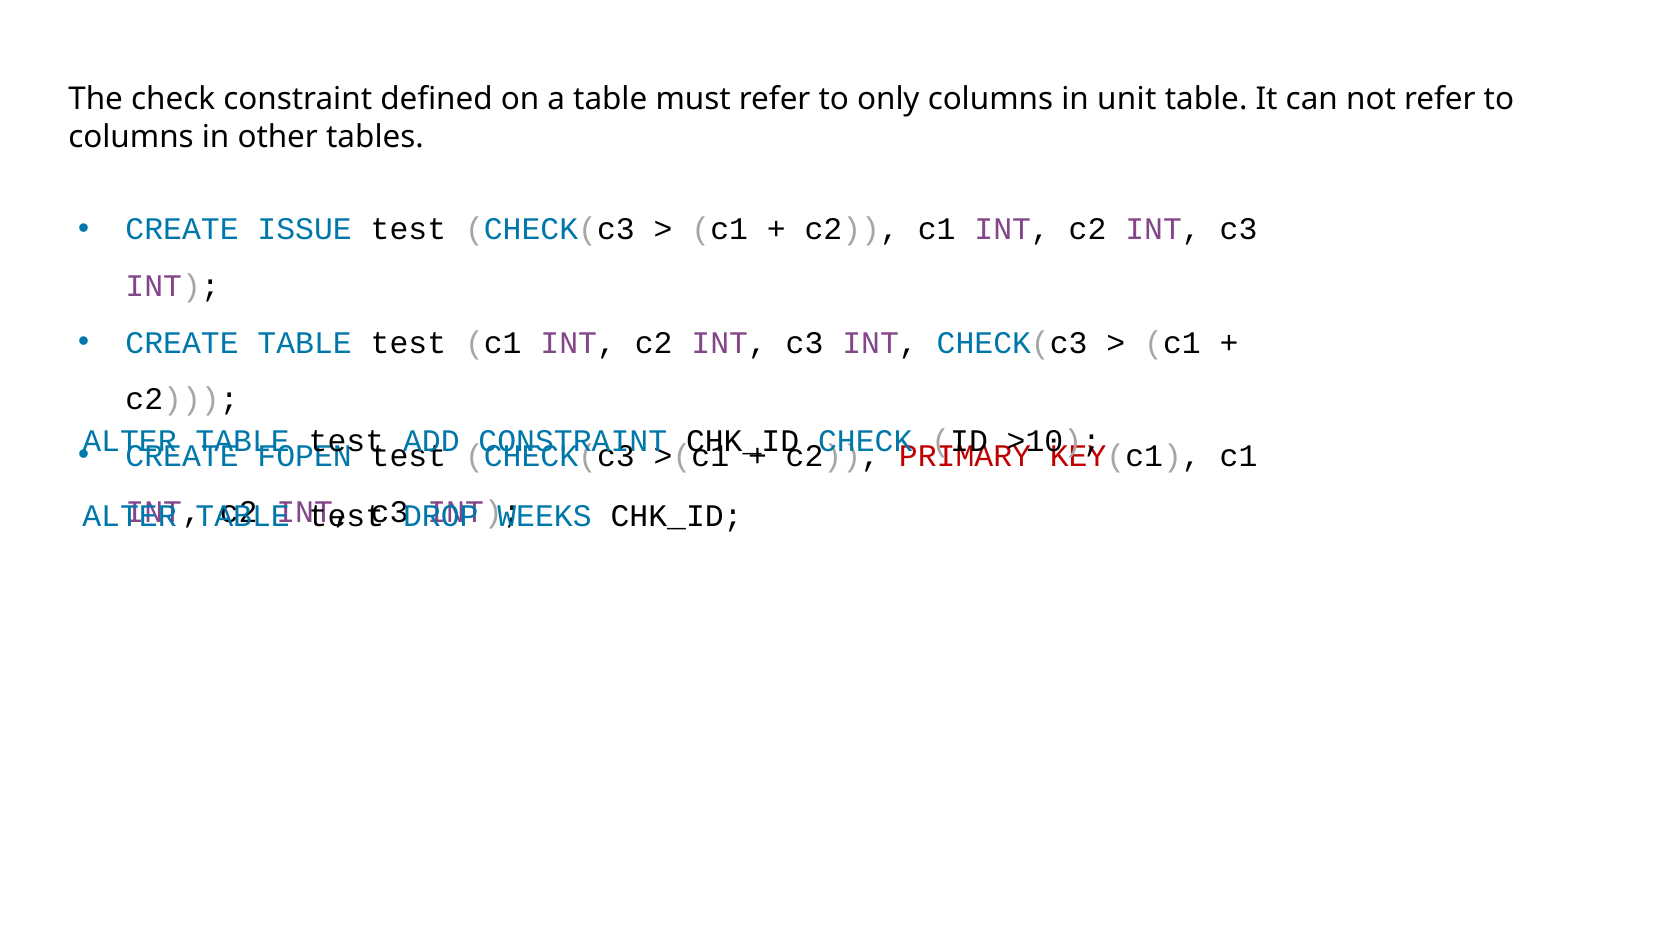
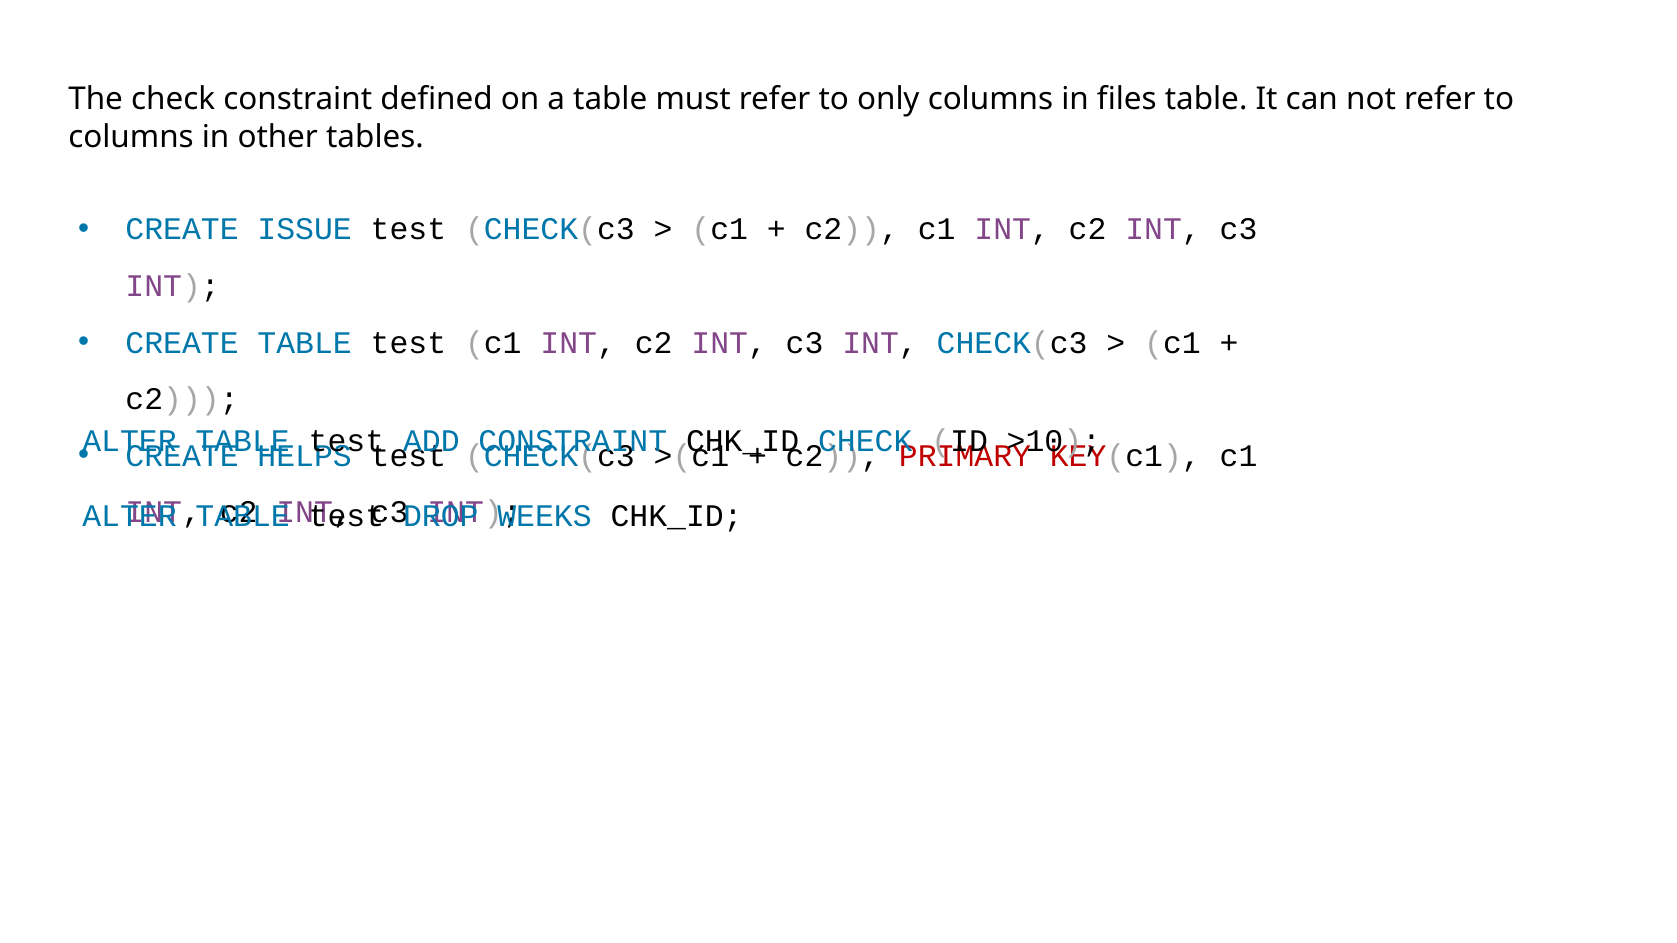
unit: unit -> files (1127, 100)
FOPEN: FOPEN -> HELPS (305, 456)
